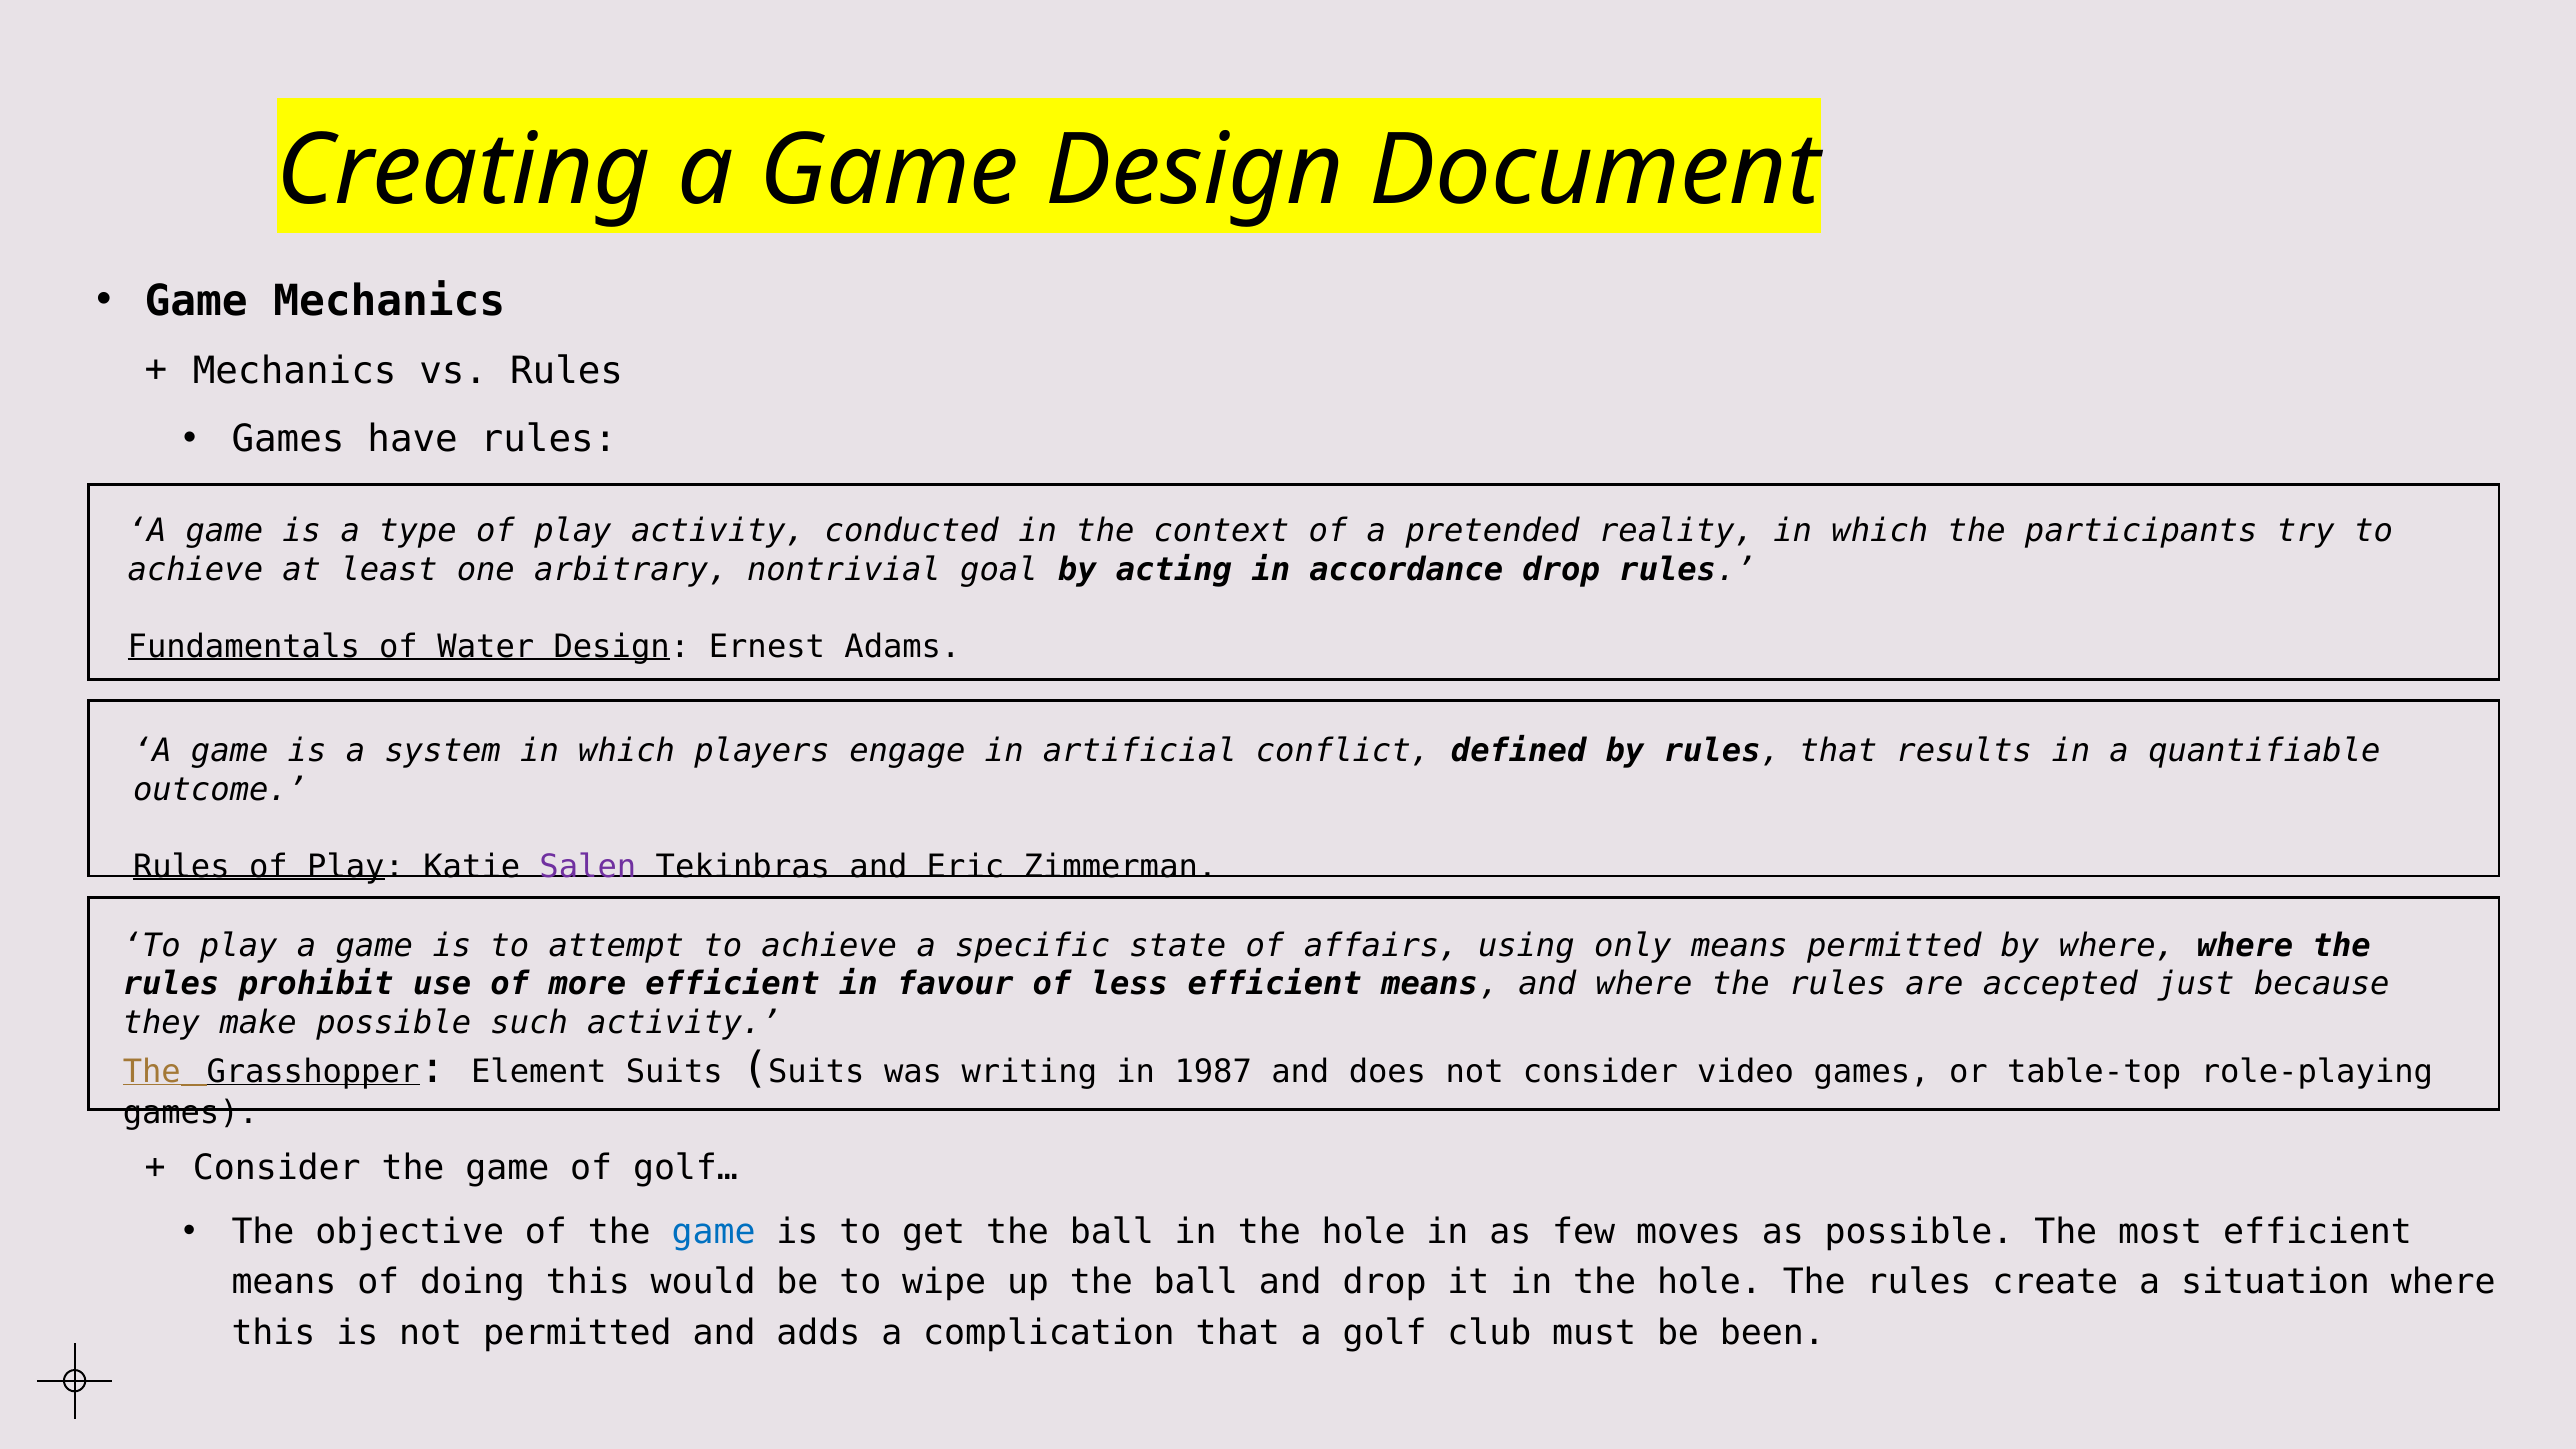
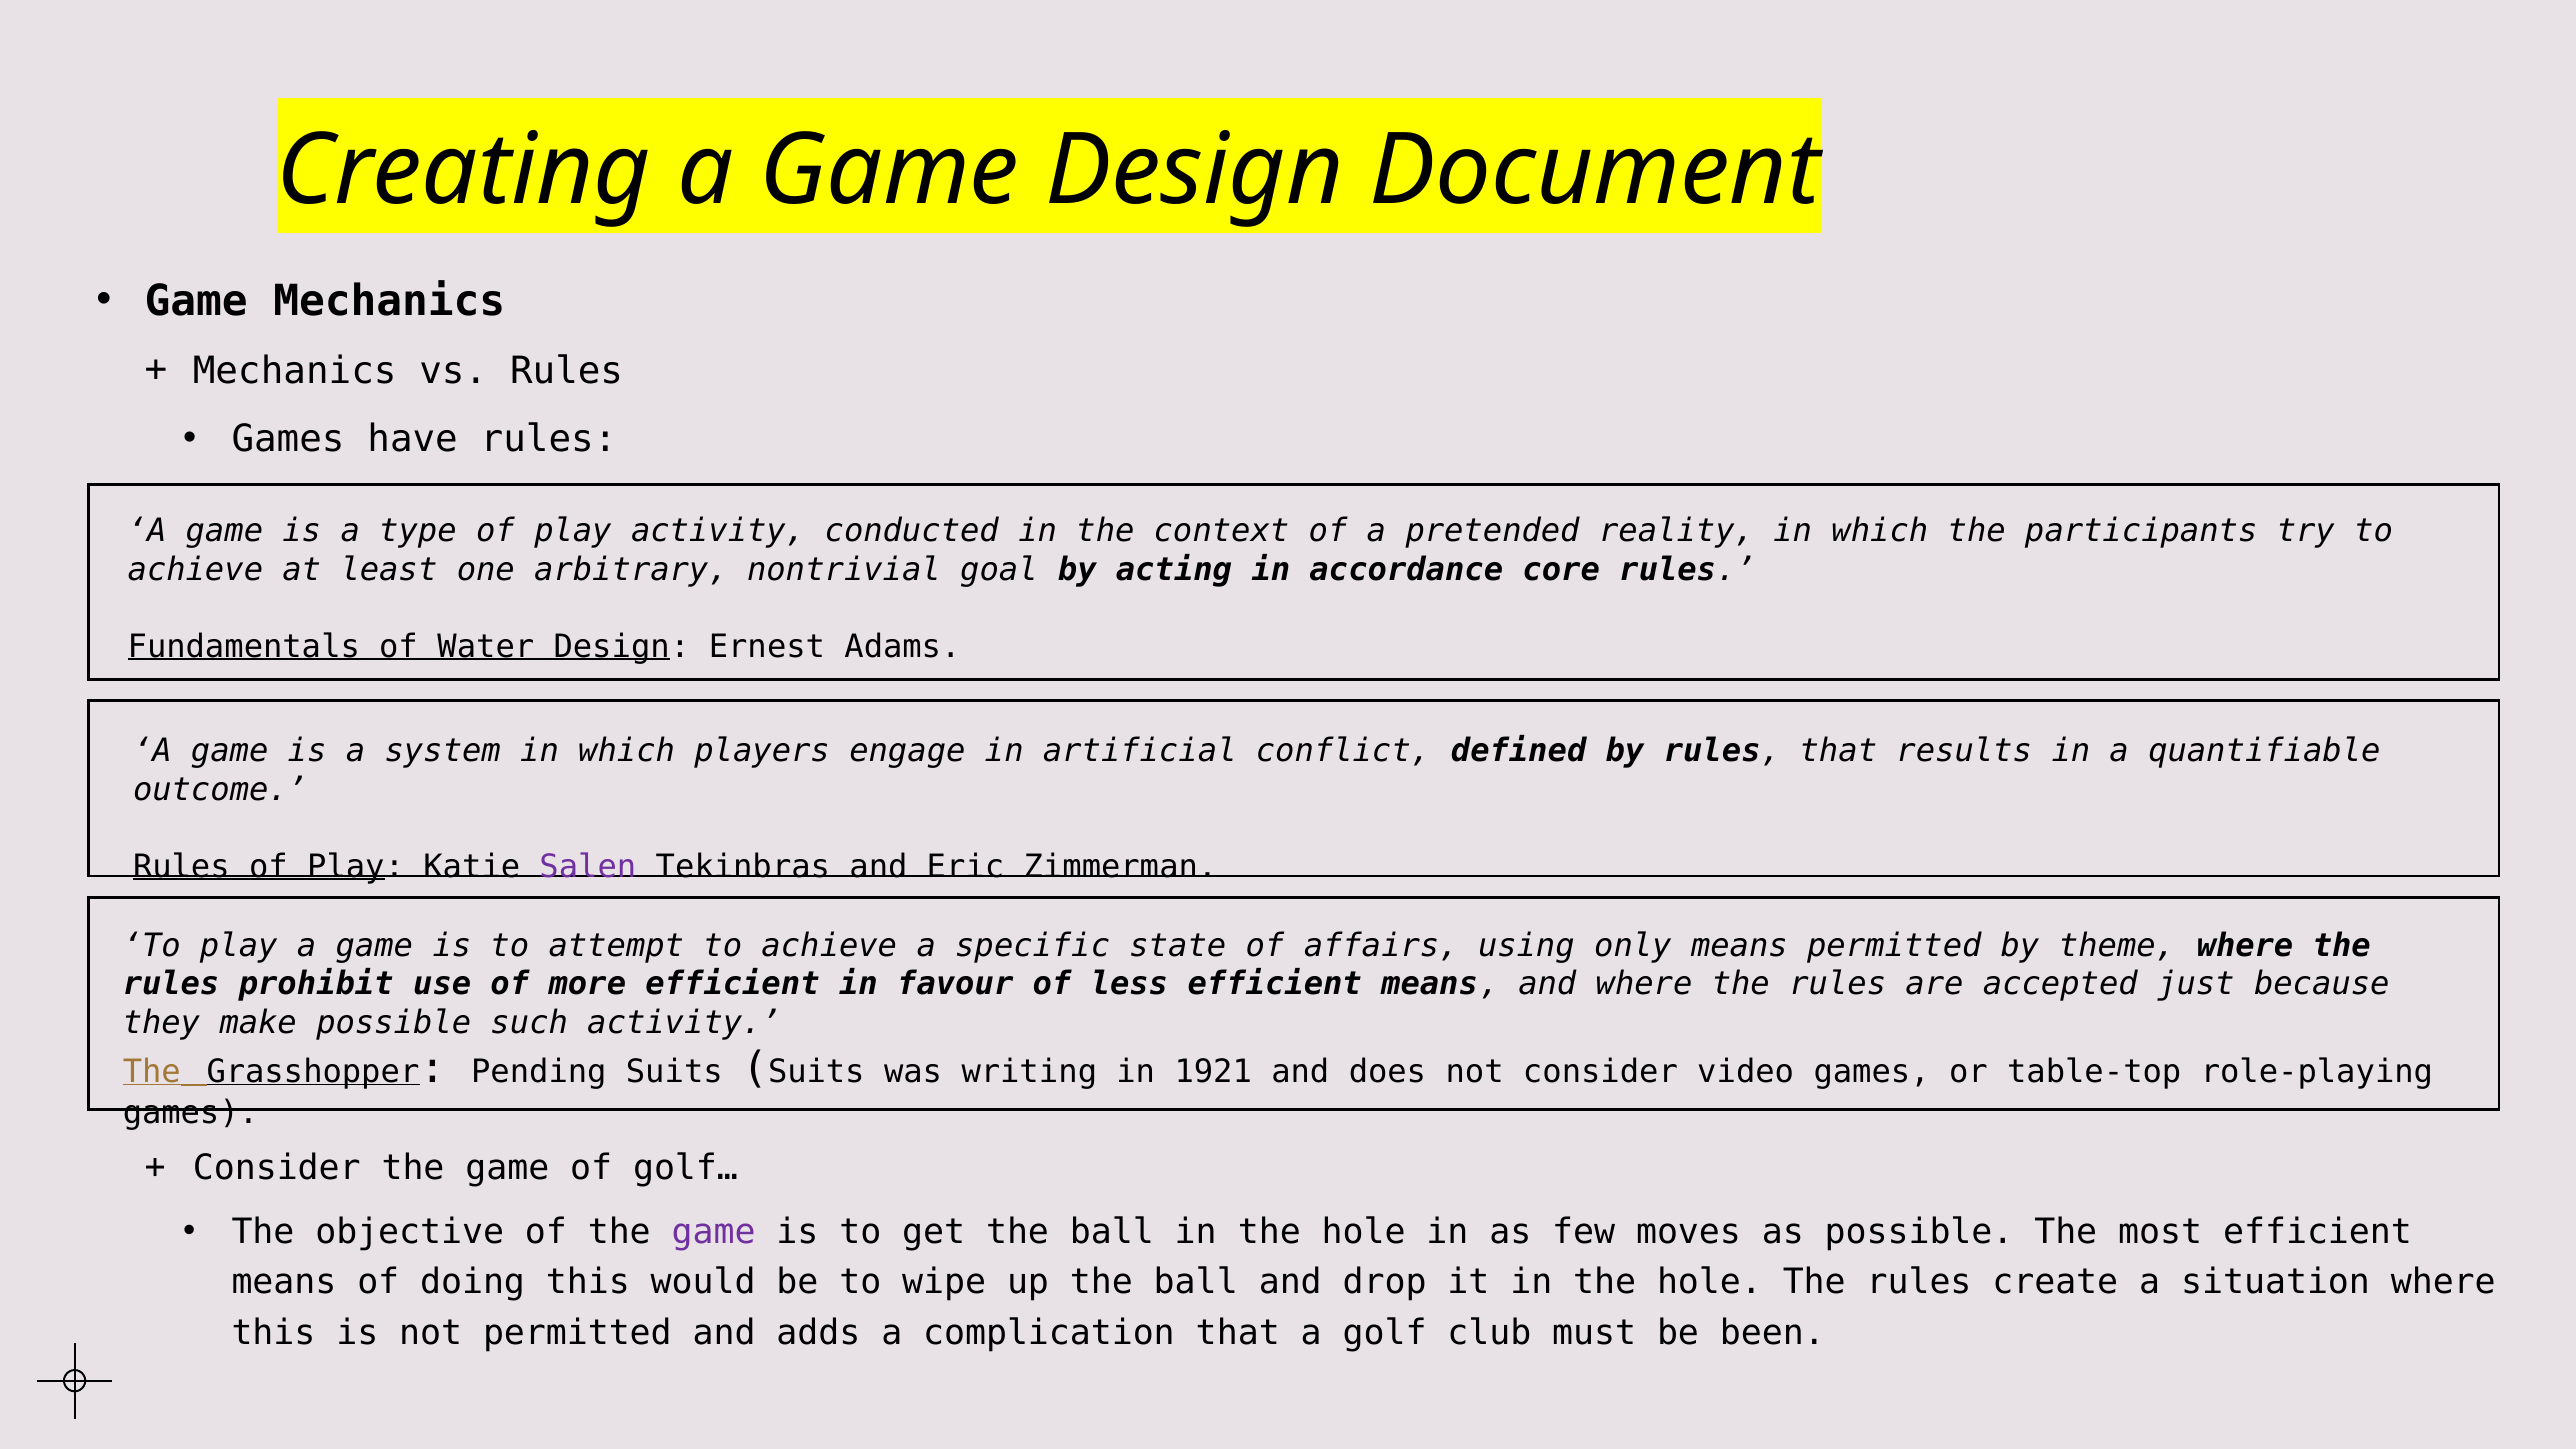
accordance drop: drop -> core (1561, 569)
by where: where -> theme (2117, 946)
Element: Element -> Pending (539, 1072)
1987: 1987 -> 1921 (1213, 1072)
game colour: blue -> purple (714, 1232)
